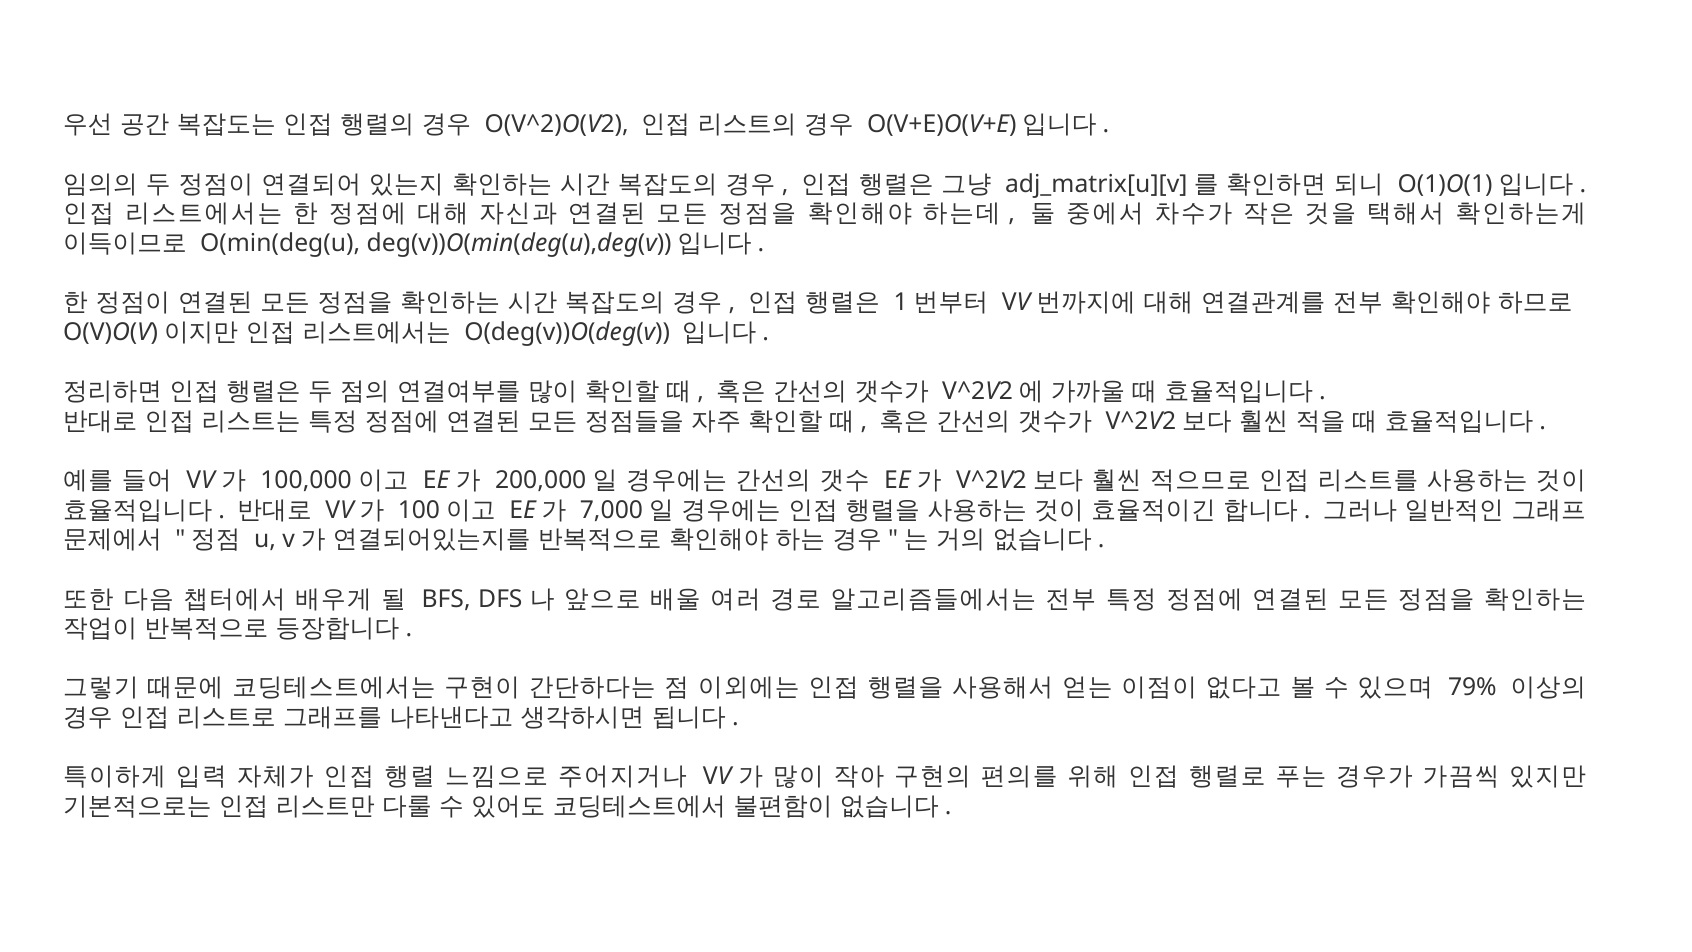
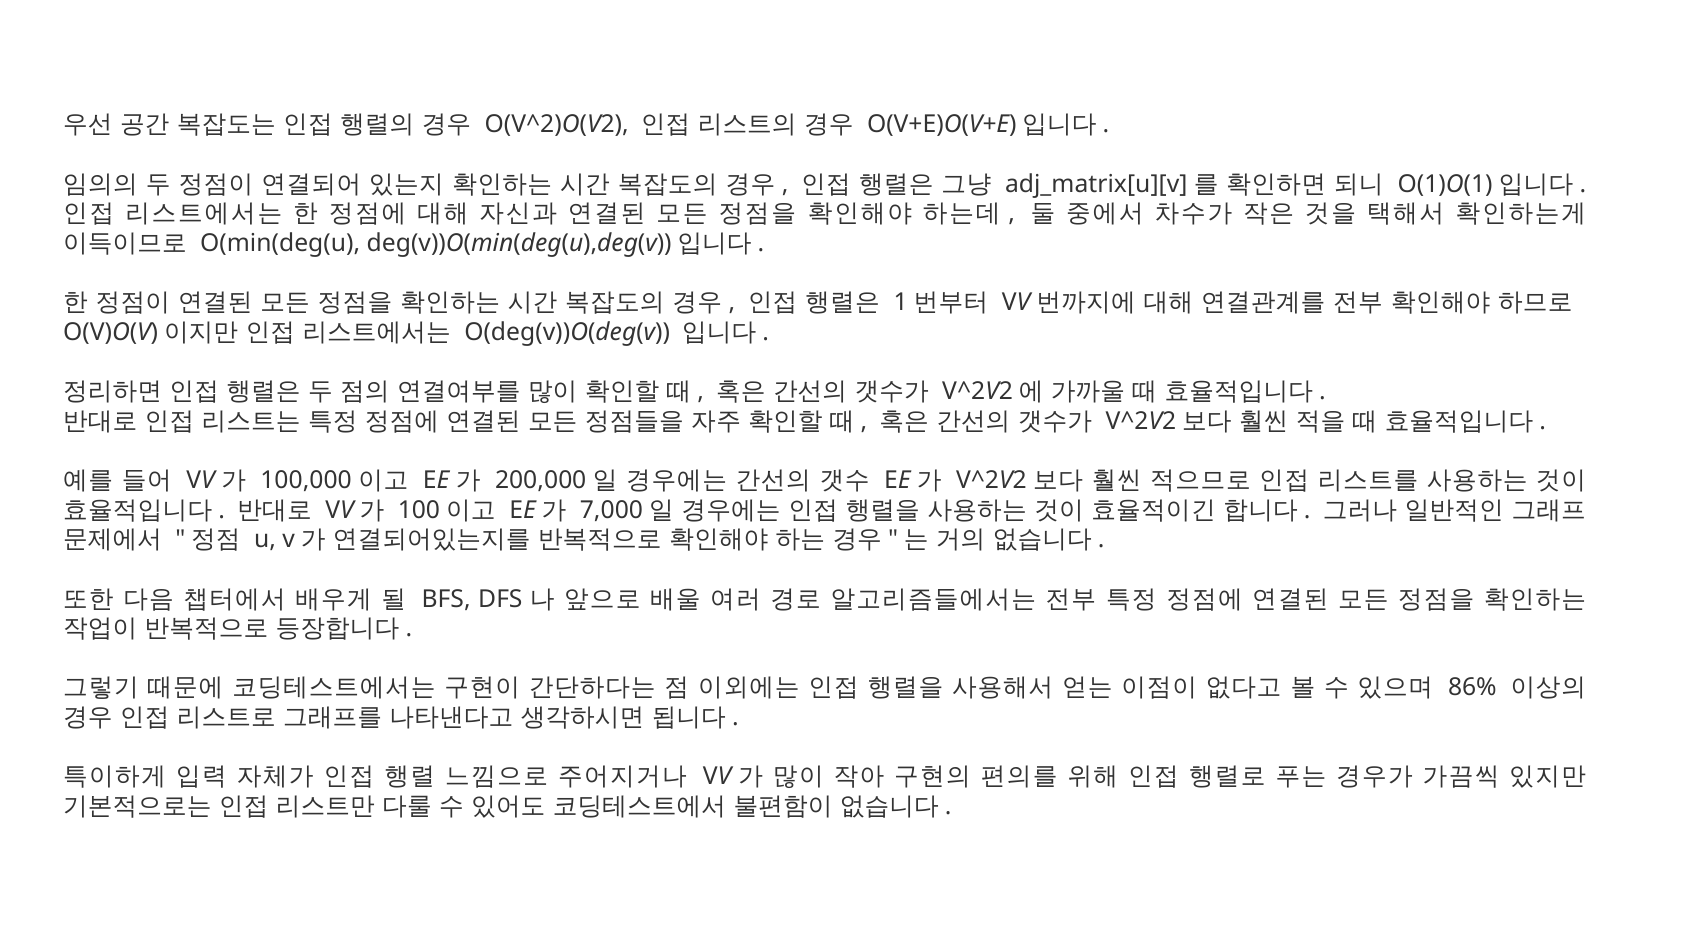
79%: 79% -> 86% (1472, 688)
